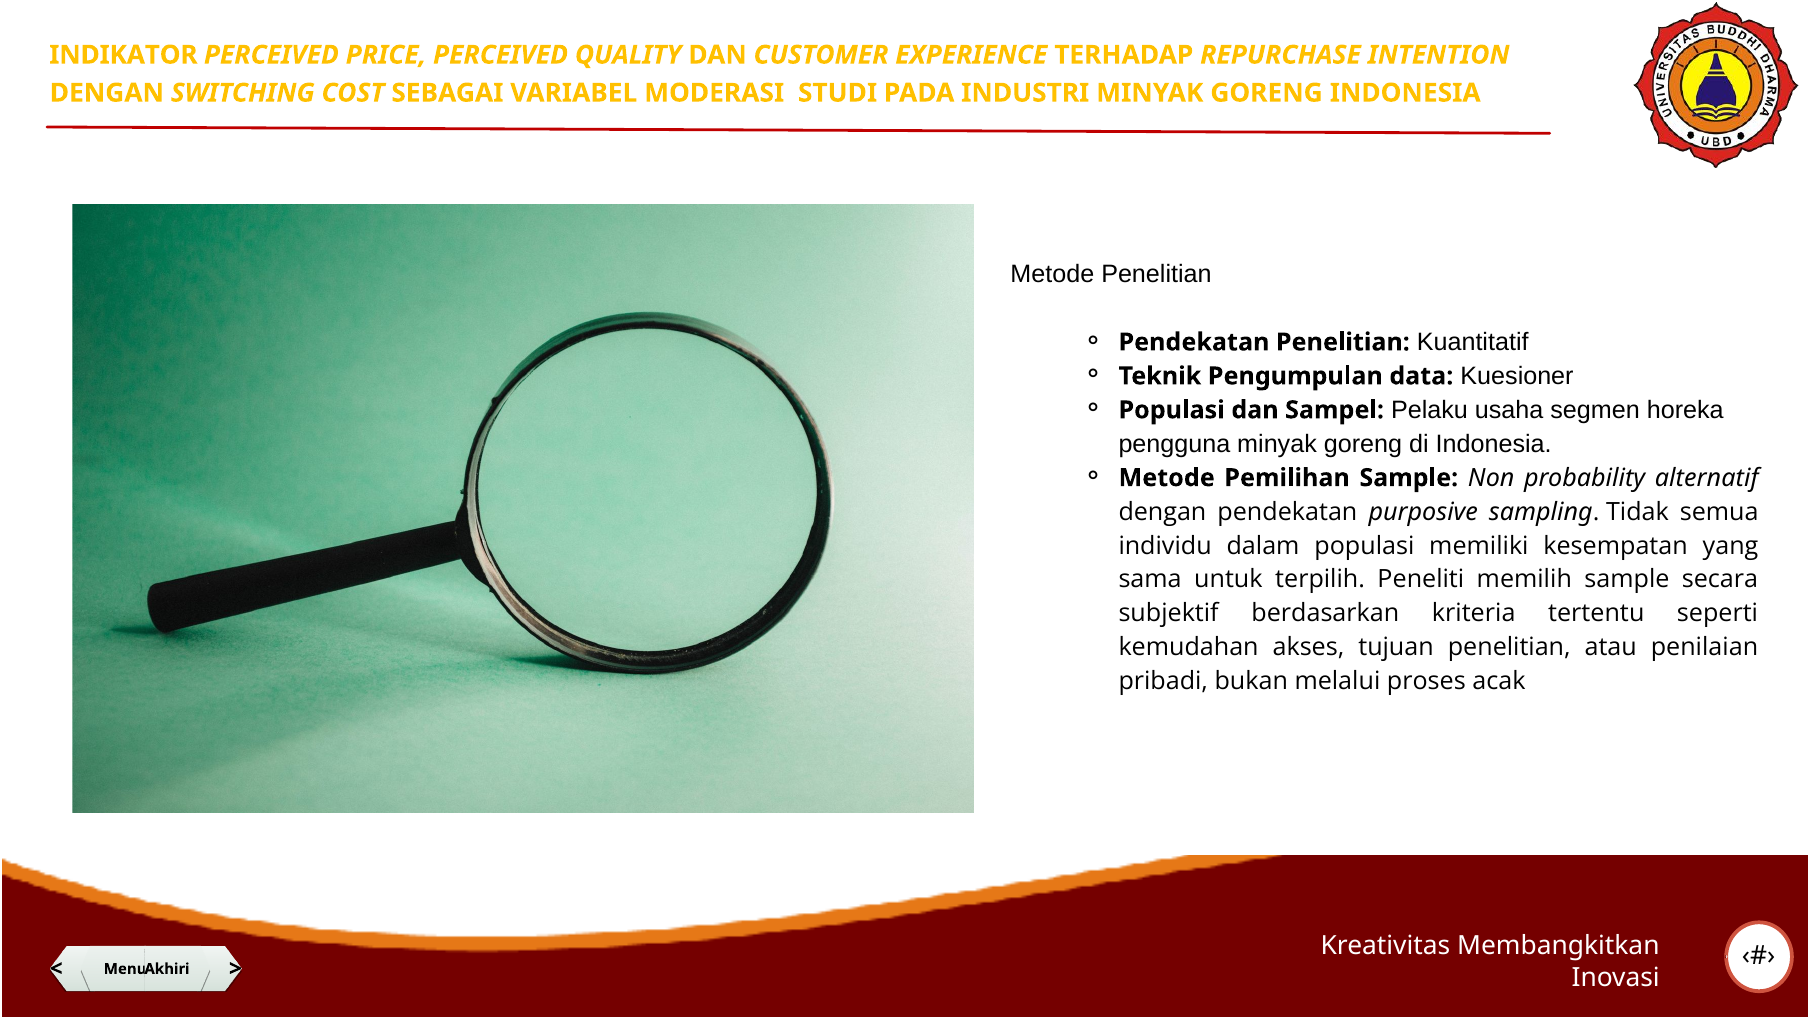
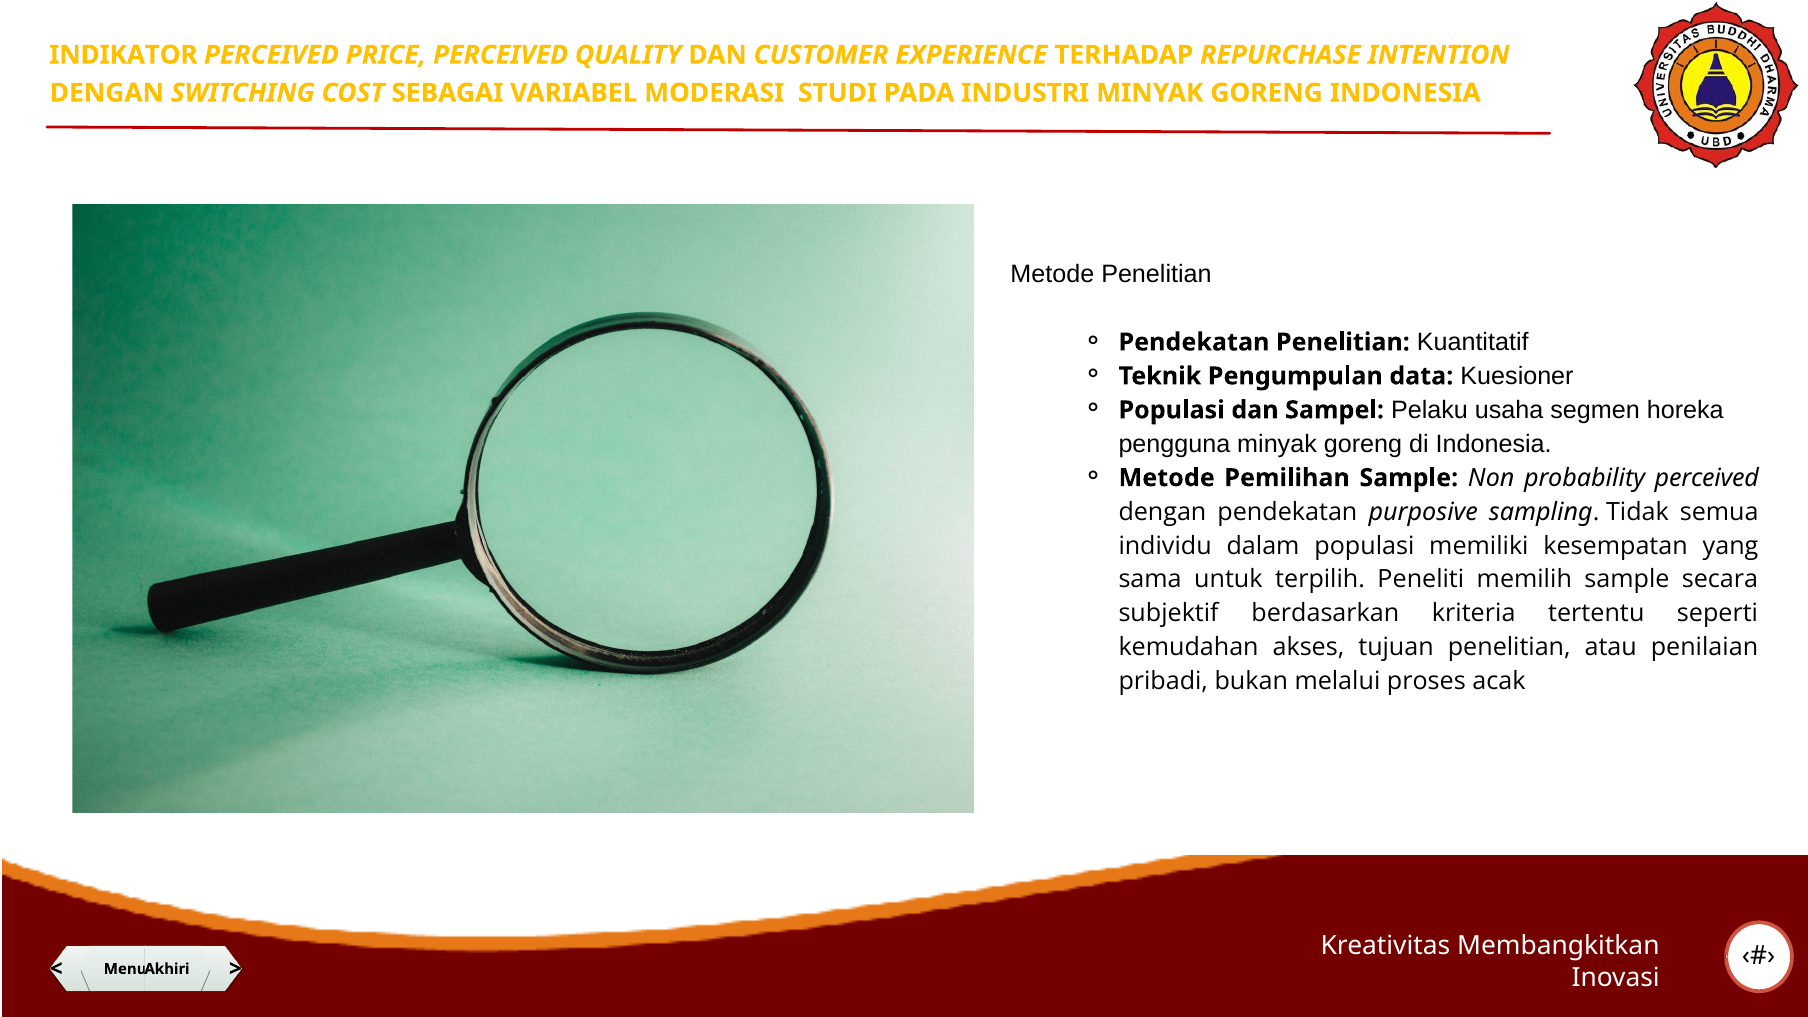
probability alternatif: alternatif -> perceived (1707, 478)
